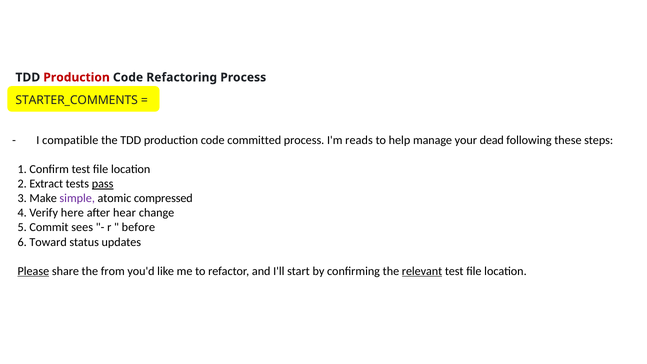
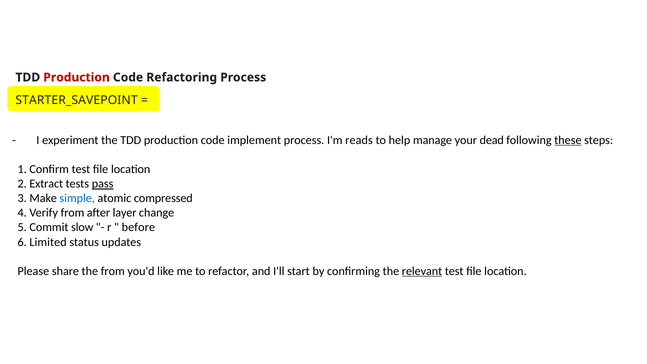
STARTER_COMMENTS: STARTER_COMMENTS -> STARTER_SAVEPOINT (77, 100)
compatible: compatible -> experiment (70, 140)
committed: committed -> implement (254, 140)
these underline: none -> present (568, 140)
simple colour: purple -> blue (77, 198)
Verify here: here -> from (72, 213)
hear: hear -> layer (125, 213)
sees: sees -> slow (82, 227)
Toward: Toward -> Limited (48, 242)
Please underline: present -> none (33, 271)
